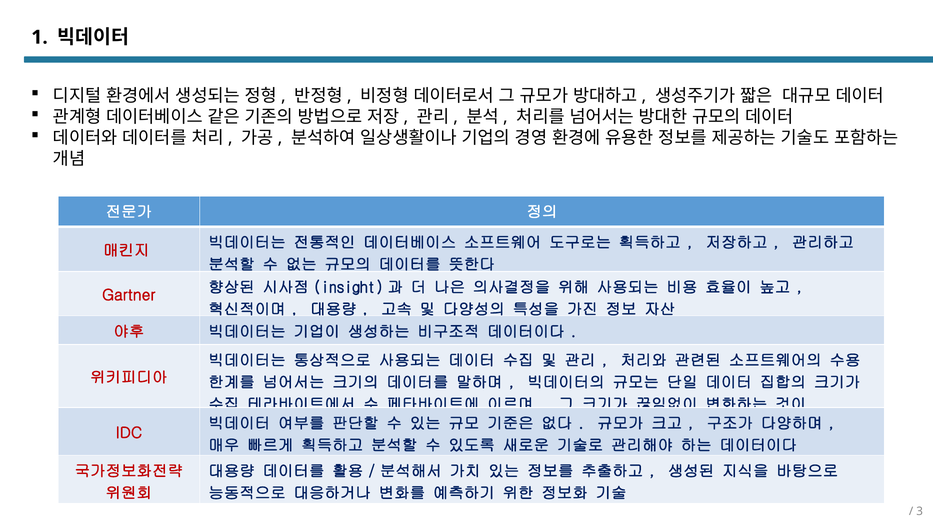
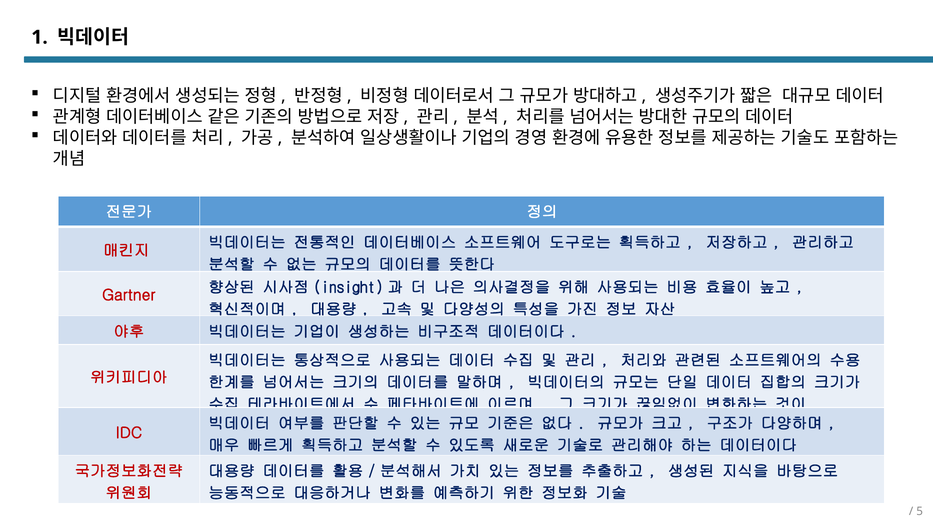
3: 3 -> 5 (920, 511)
